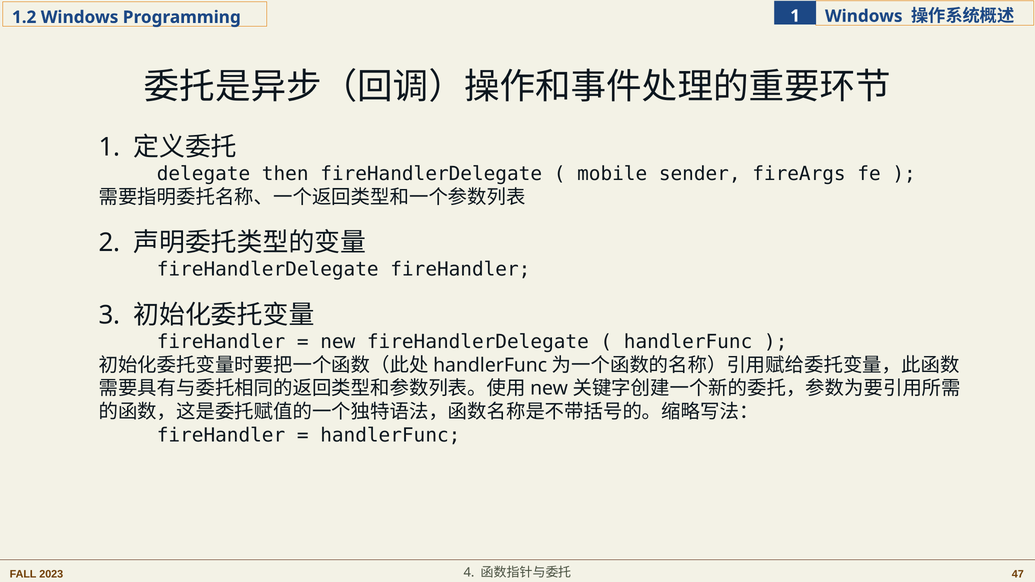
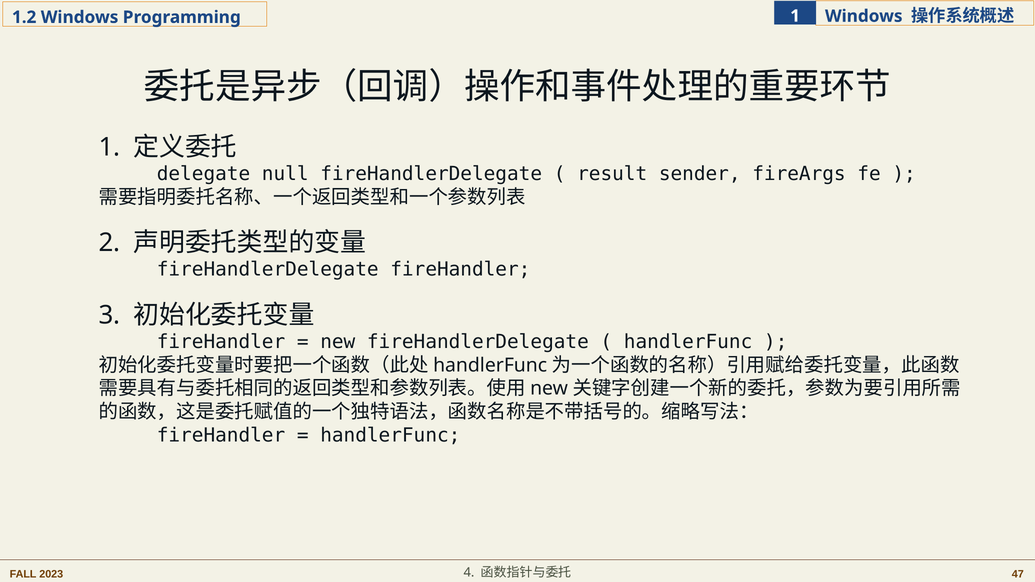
then: then -> null (285, 174)
mobile: mobile -> result (612, 174)
